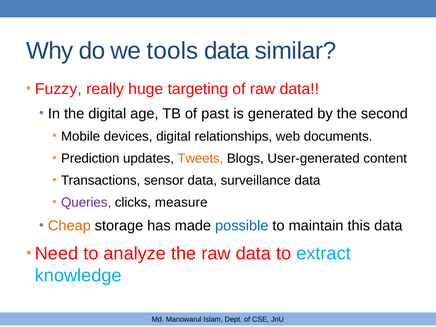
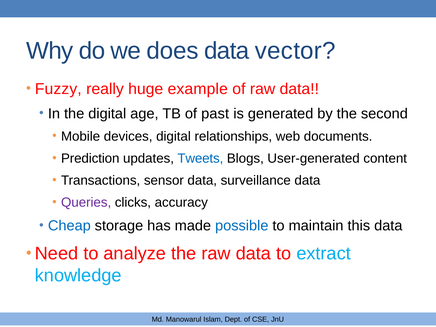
tools: tools -> does (173, 51)
similar: similar -> vector (295, 51)
targeting: targeting -> example (198, 89)
Tweets colour: orange -> blue (200, 158)
measure: measure -> accuracy (181, 202)
Cheap colour: orange -> blue (69, 226)
